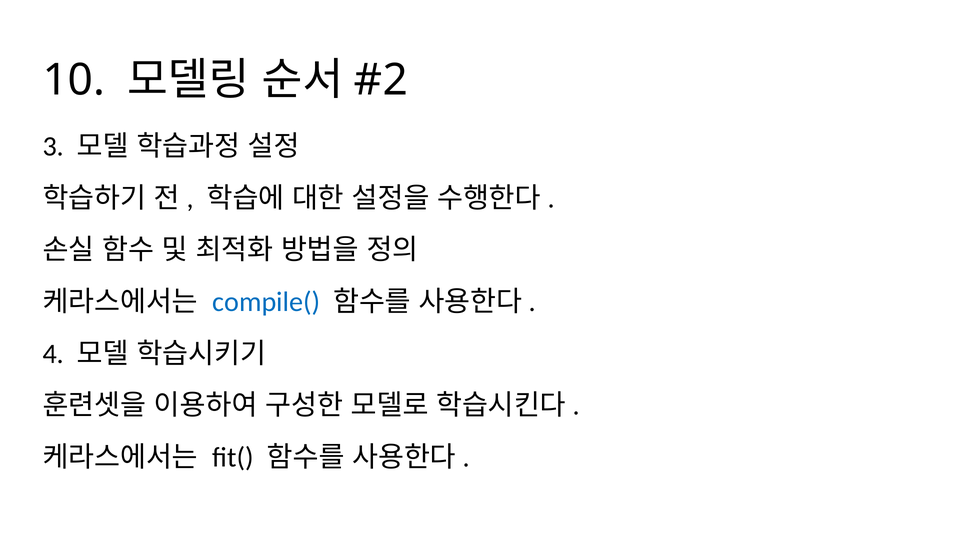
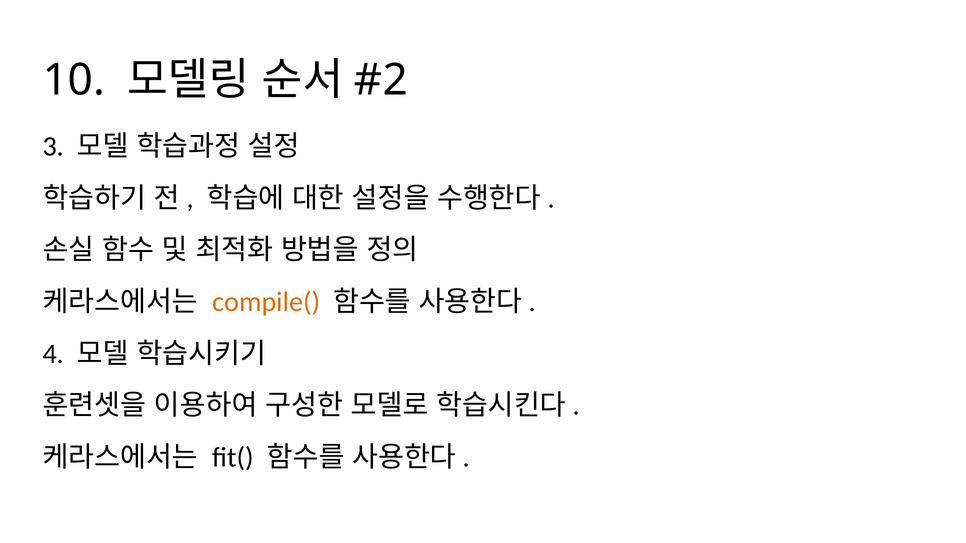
compile( colour: blue -> orange (266, 302)
